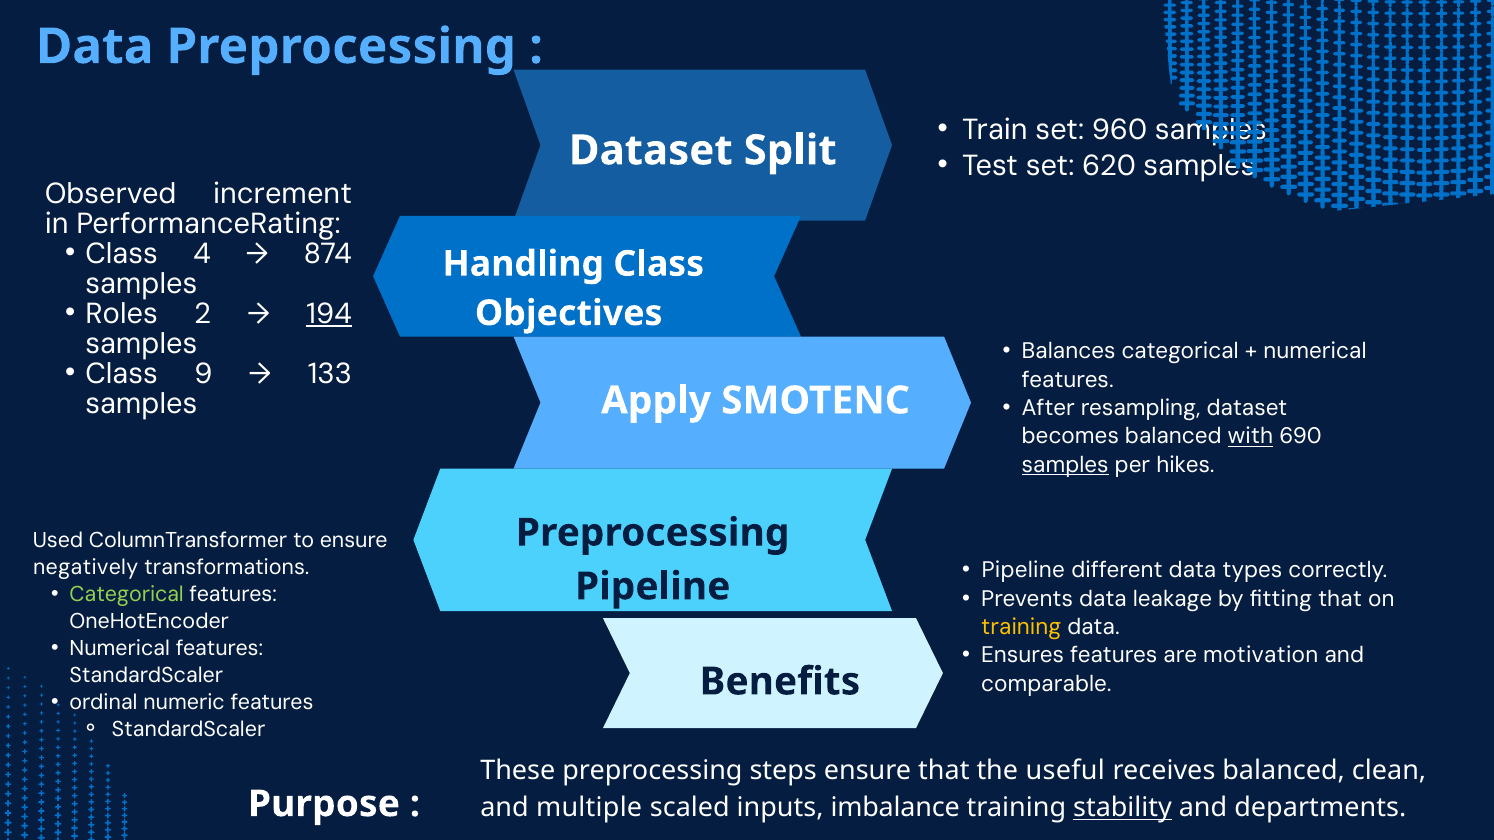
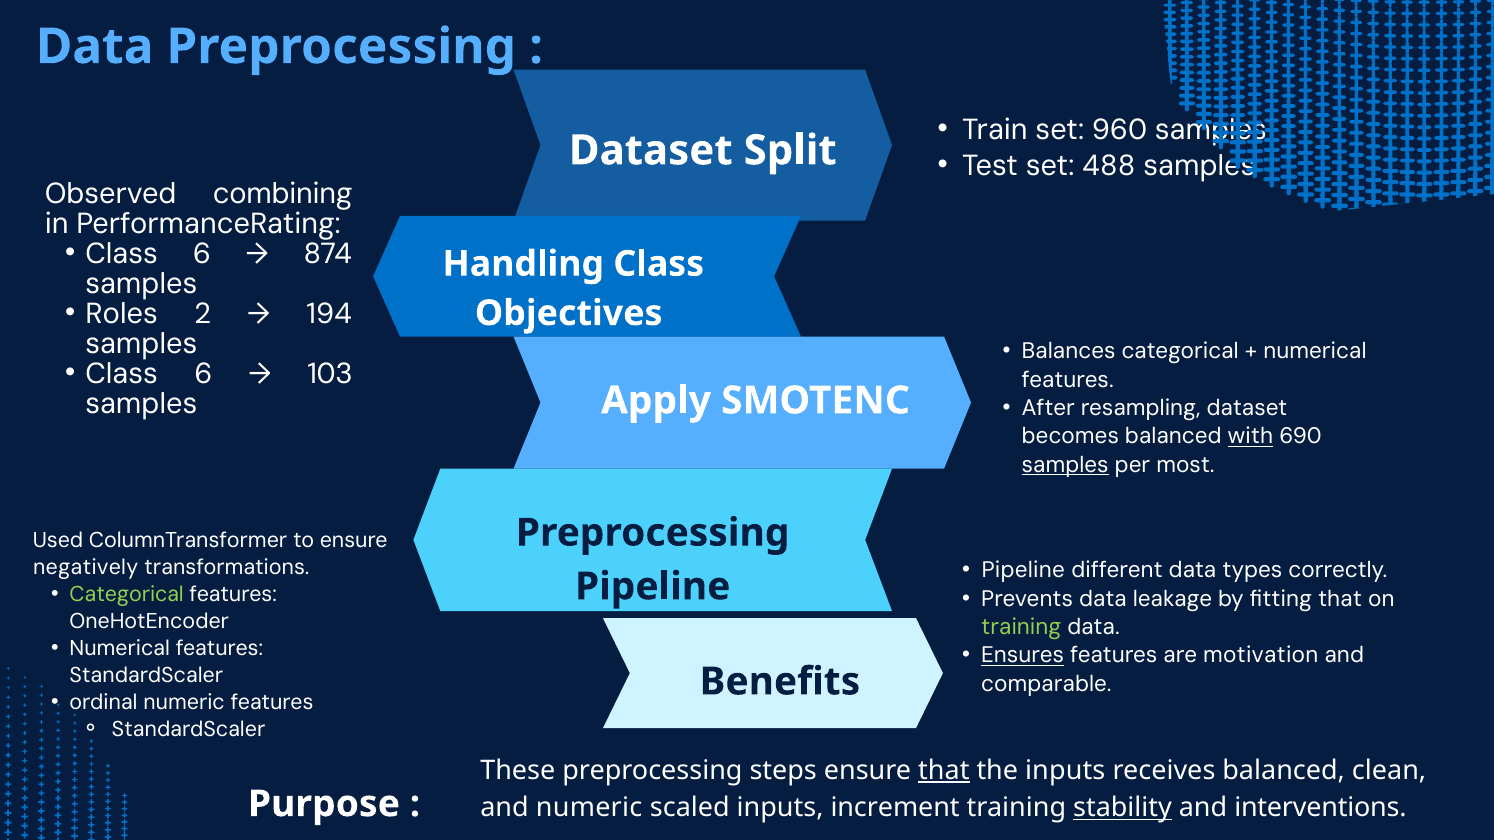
620: 620 -> 488 (1109, 166)
increment: increment -> combining (283, 194)
4: 4 -> 6 (202, 254)
194 underline: present -> none (329, 314)
9: 9 -> 6 (203, 374)
133: 133 -> 103 (330, 374)
hikes: hikes -> most (1185, 465)
training colour: yellow -> light green (1021, 627)
Ensures underline: none -> present (1023, 656)
that underline: none -> present (944, 771)
the useful: useful -> inputs (1065, 771)
and multiple: multiple -> numeric (589, 808)
imbalance: imbalance -> increment (895, 808)
departments: departments -> interventions (1320, 808)
